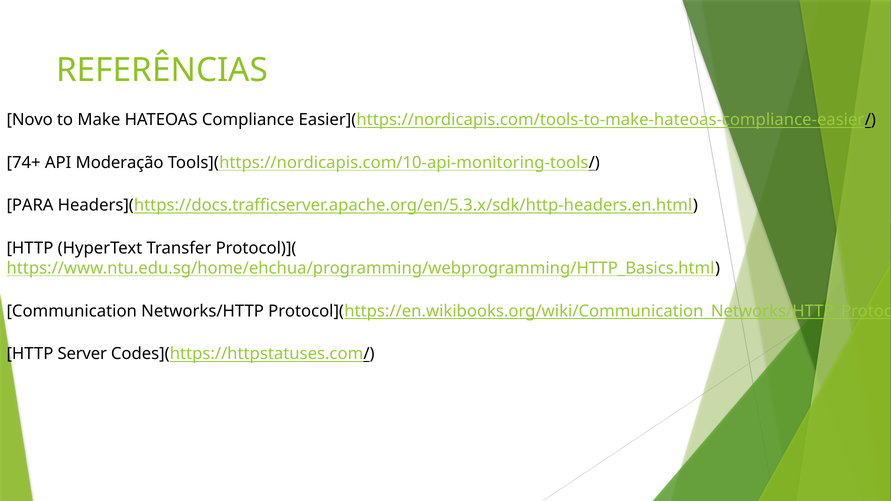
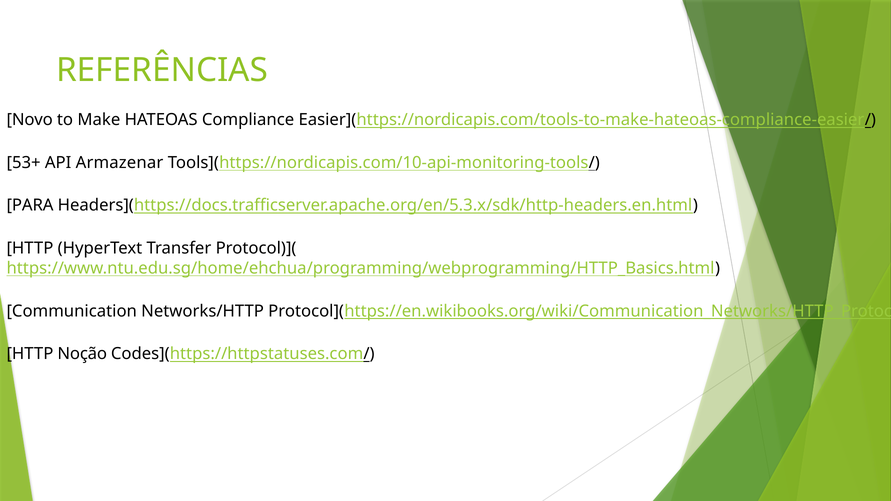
74+: 74+ -> 53+ (24, 163)
Moderação: Moderação -> Armazenar (120, 163)
Server: Server -> Noção (82, 354)
